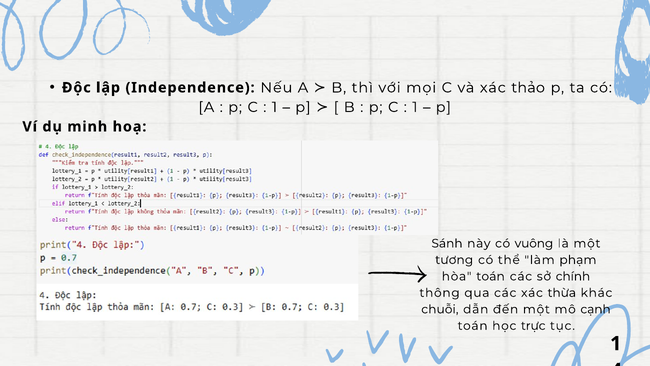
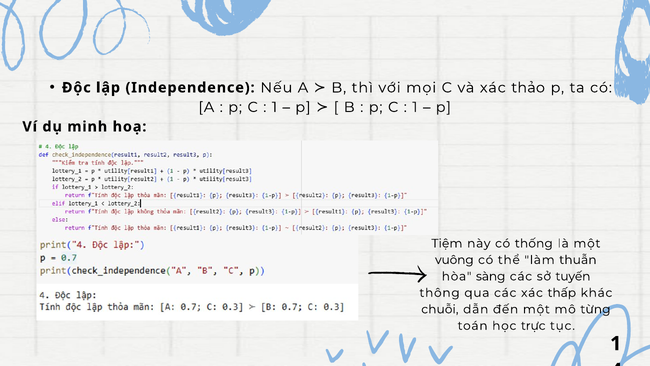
Sánh: Sánh -> Tiệm (447, 243)
vuông: vuông -> thống (534, 243)
tương: tương -> vuông (454, 260)
phạm: phạm -> thuẫn (578, 260)
hòa toán: toán -> sàng (491, 276)
chính: chính -> tuyến (573, 276)
thừa: thừa -> thấp (562, 293)
cạnh: cạnh -> từng (595, 309)
